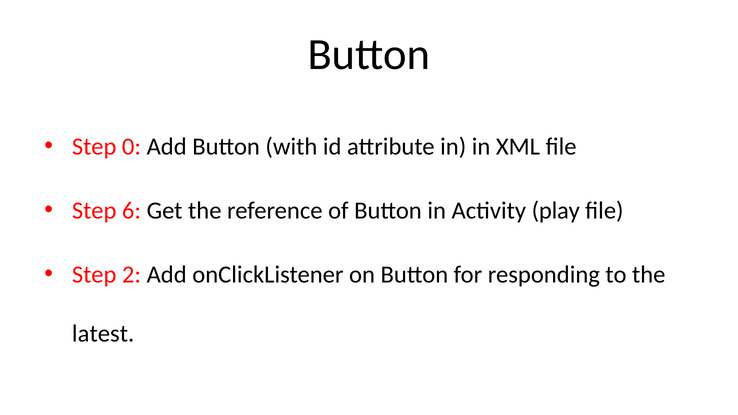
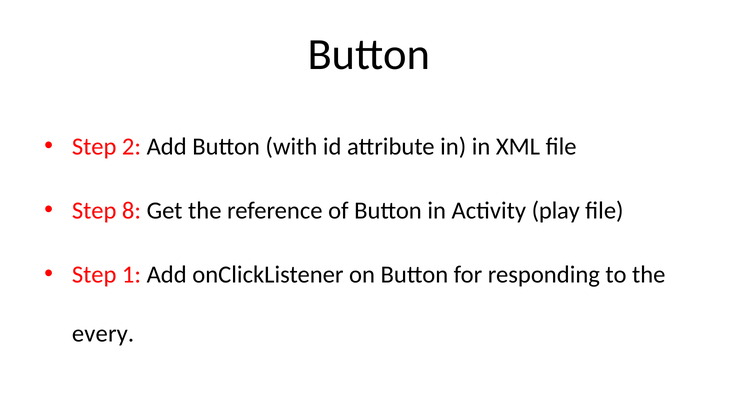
0: 0 -> 2 (131, 147)
6: 6 -> 8 (131, 211)
2: 2 -> 1 (131, 275)
latest: latest -> every (103, 334)
